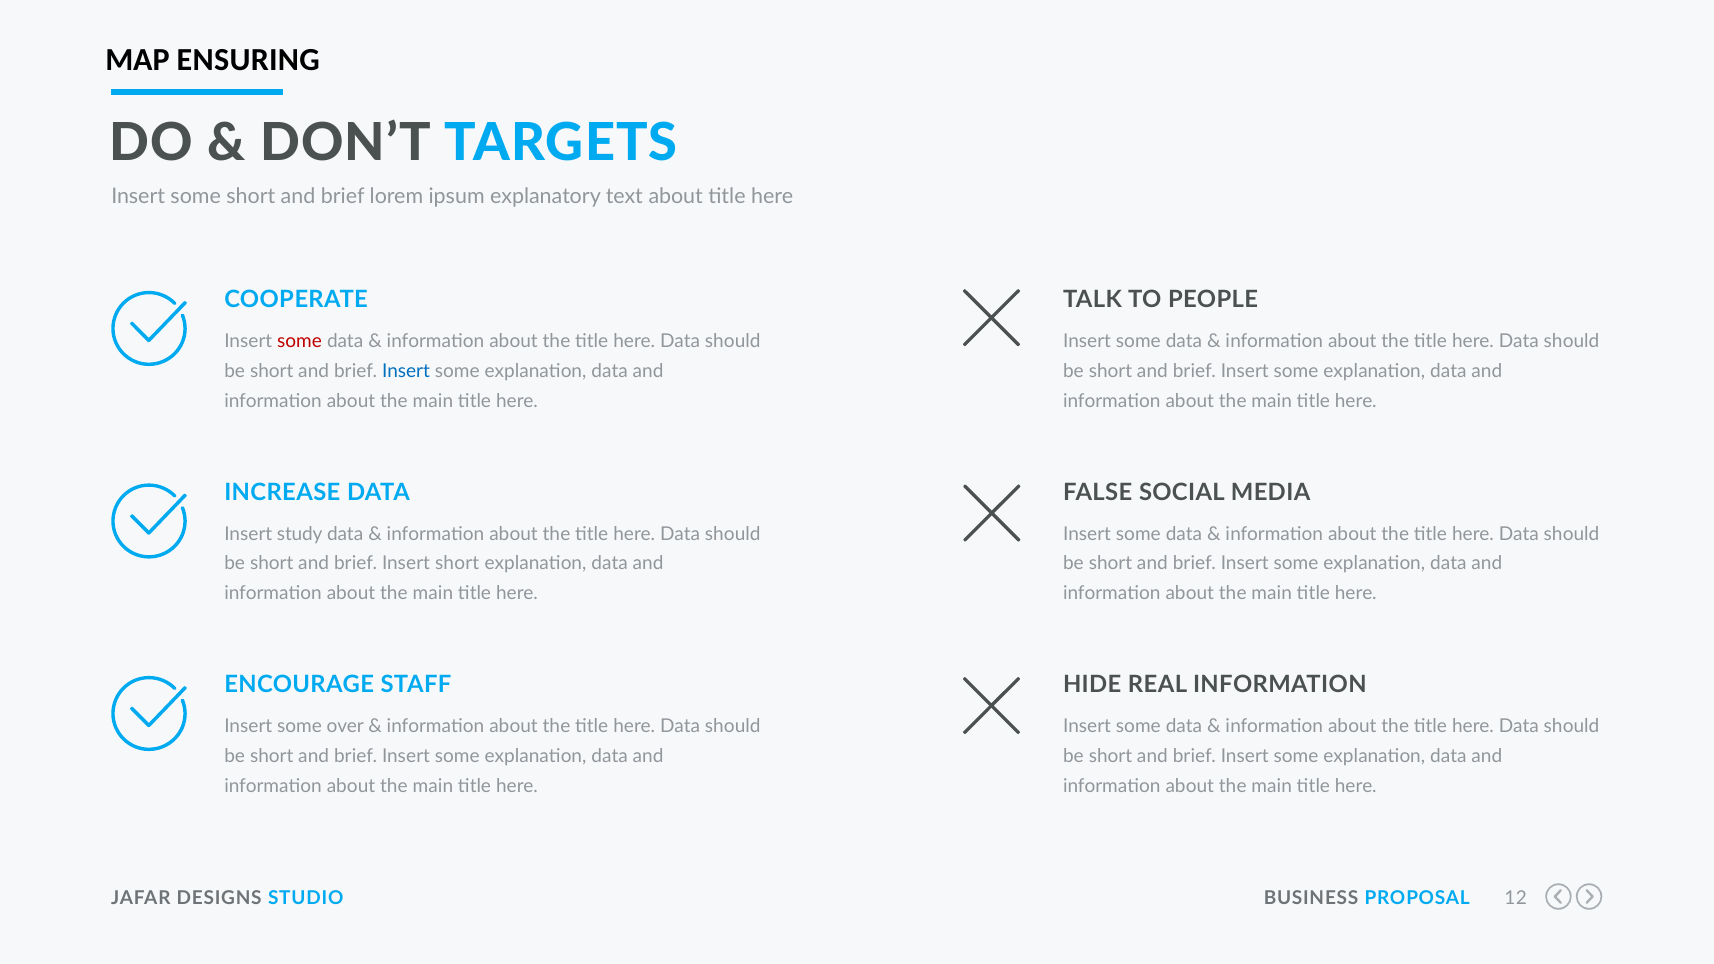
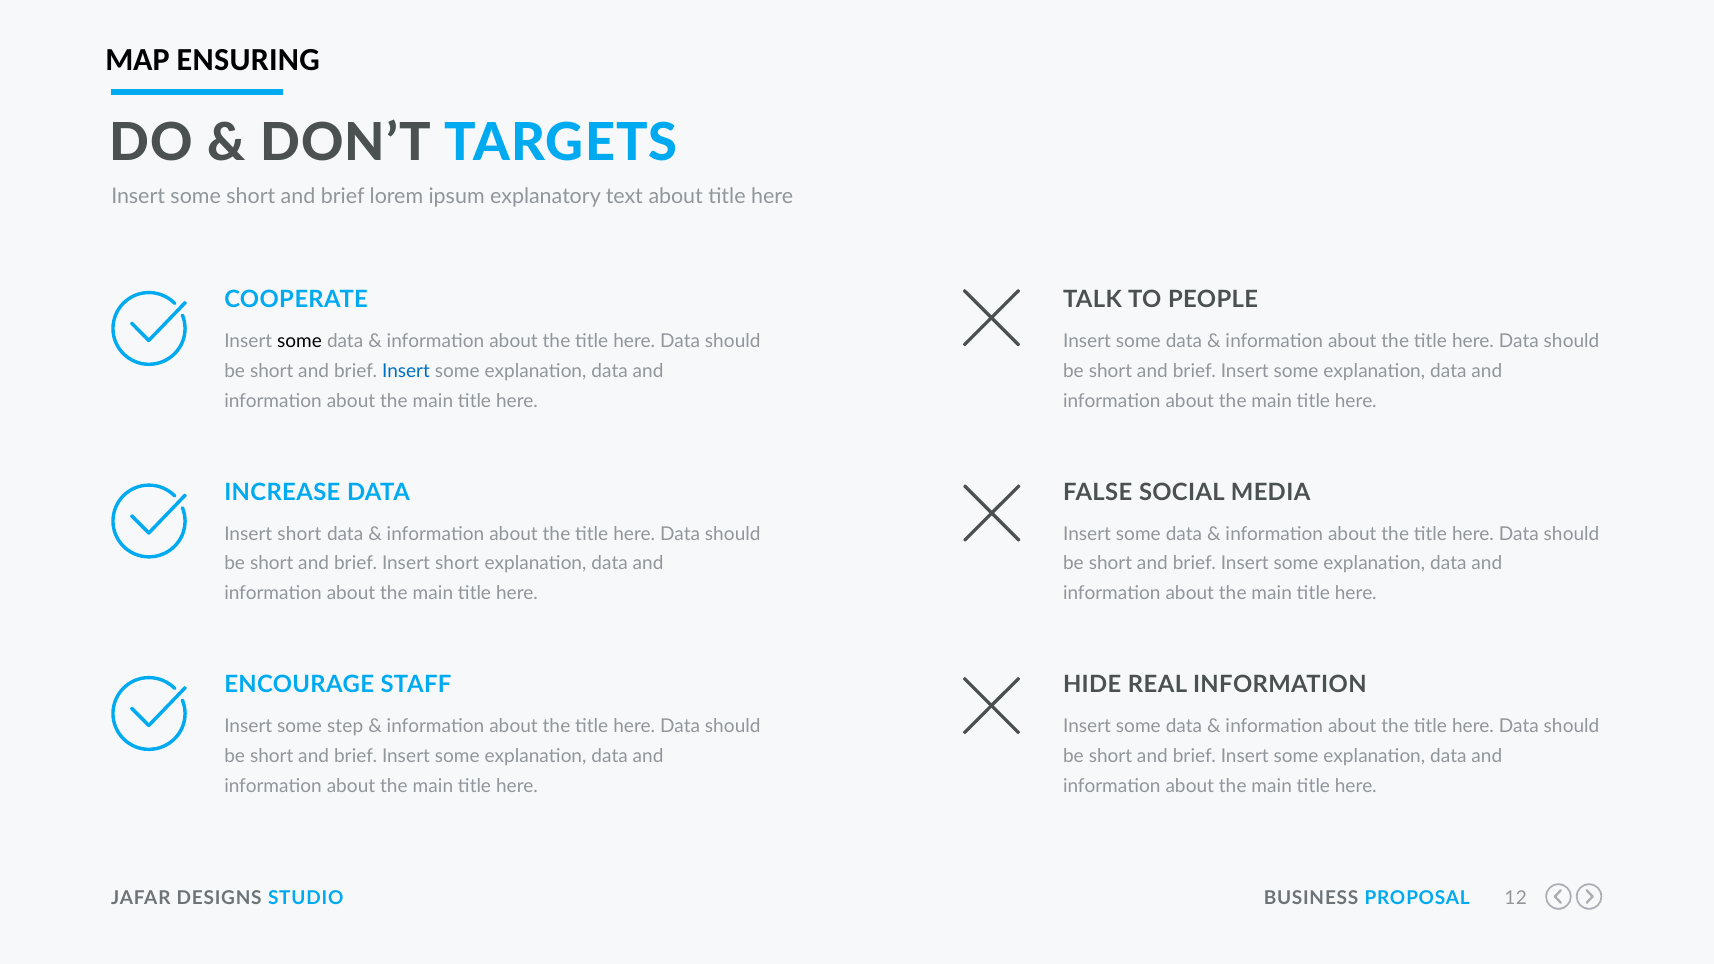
some colour: red -> black (300, 342)
study: study -> short (299, 534)
over: over -> step (345, 727)
